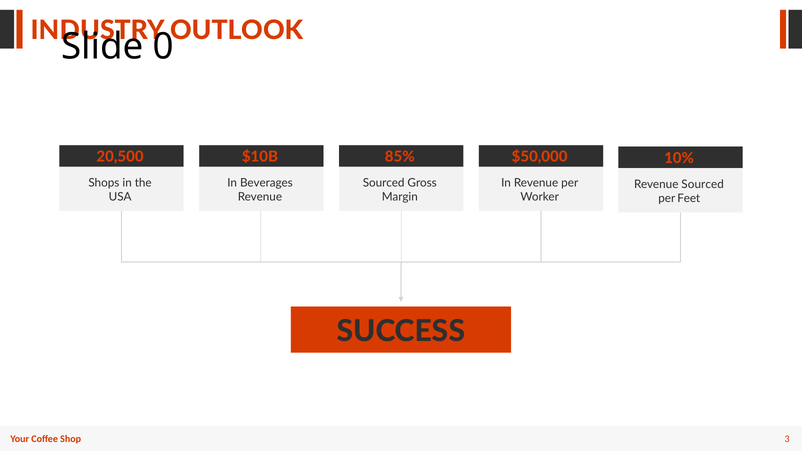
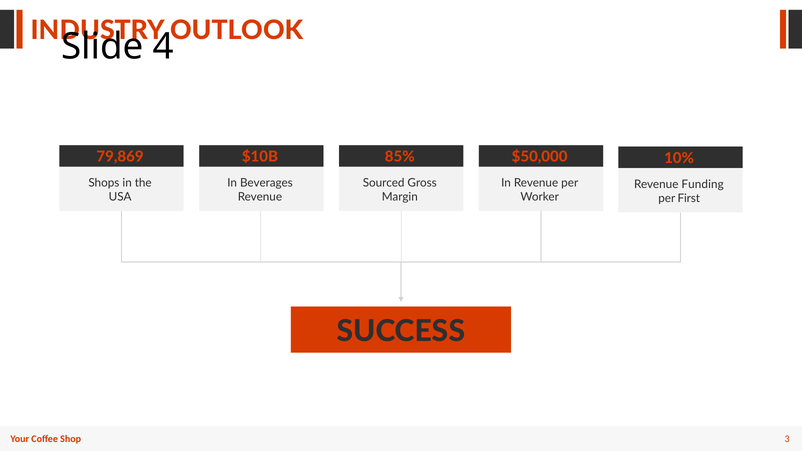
0: 0 -> 4 (163, 47)
20,500: 20,500 -> 79,869 (120, 157)
Revenue Sourced: Sourced -> Funding (703, 185)
Feet: Feet -> First (689, 199)
